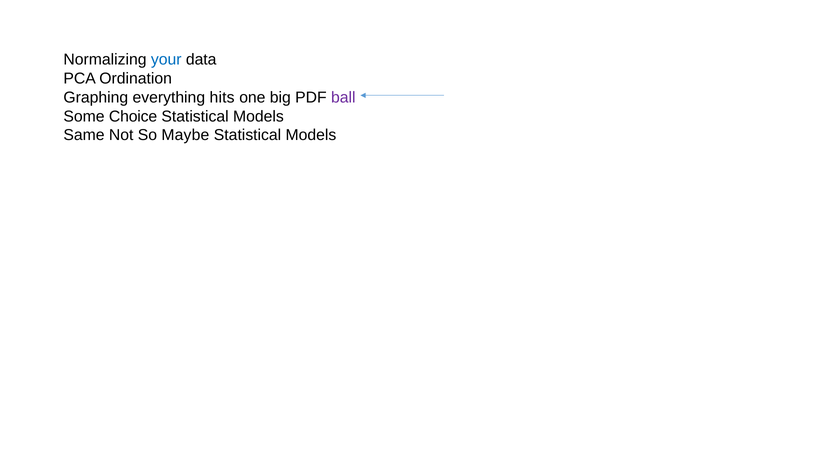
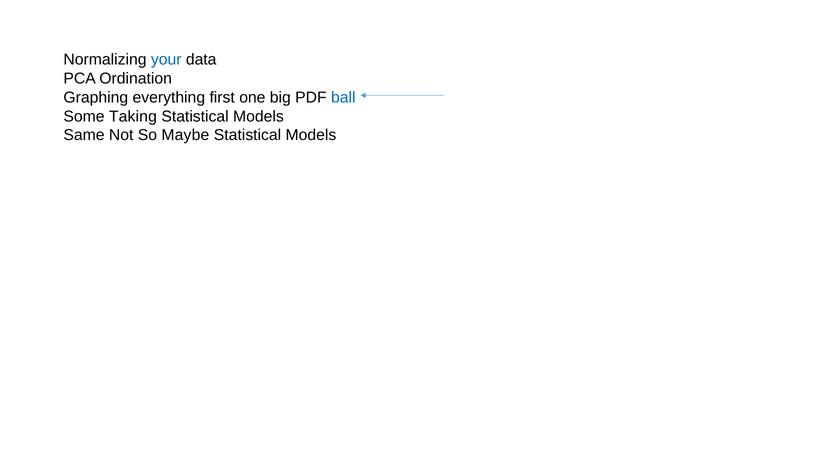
hits: hits -> first (222, 97)
ball colour: purple -> blue (343, 97)
Choice: Choice -> Taking (133, 116)
